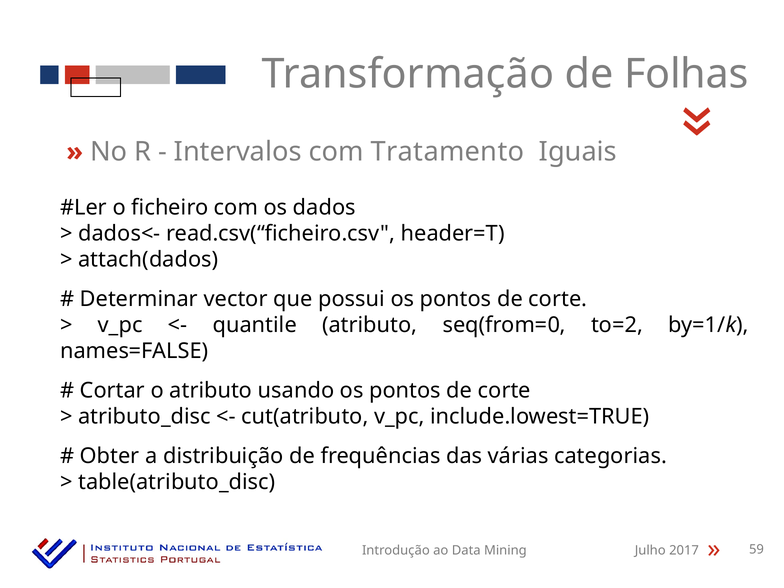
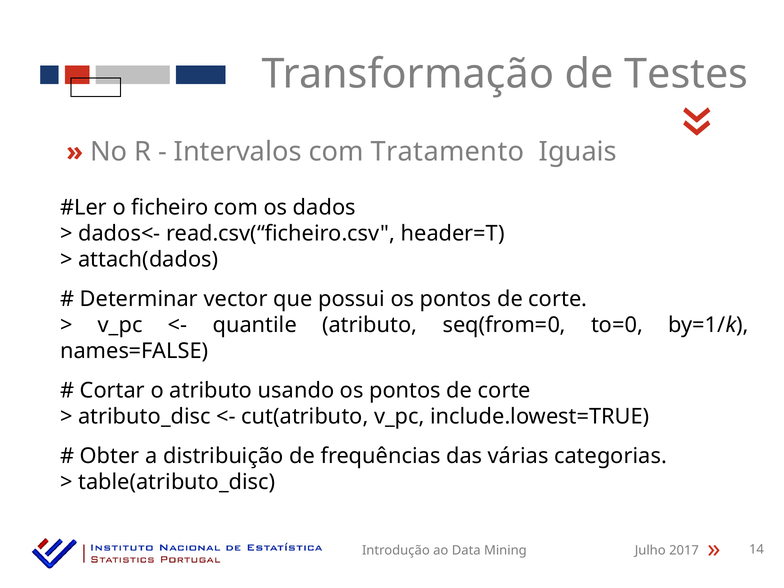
Folhas: Folhas -> Testes (686, 74)
to=2: to=2 -> to=0 (617, 325)
59: 59 -> 14 (756, 549)
